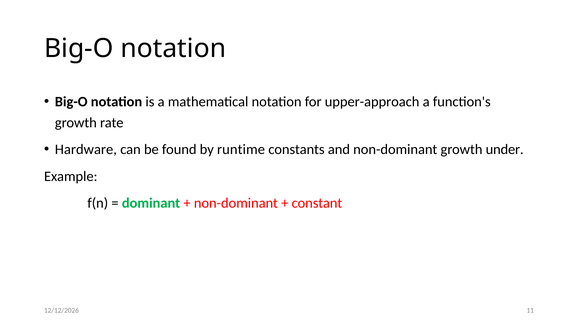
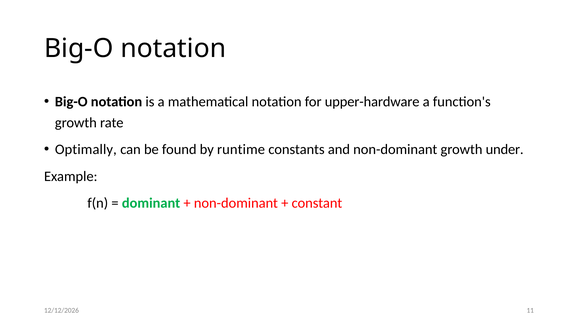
upper-approach: upper-approach -> upper-hardware (372, 102)
Hardware: Hardware -> Optimally (86, 149)
